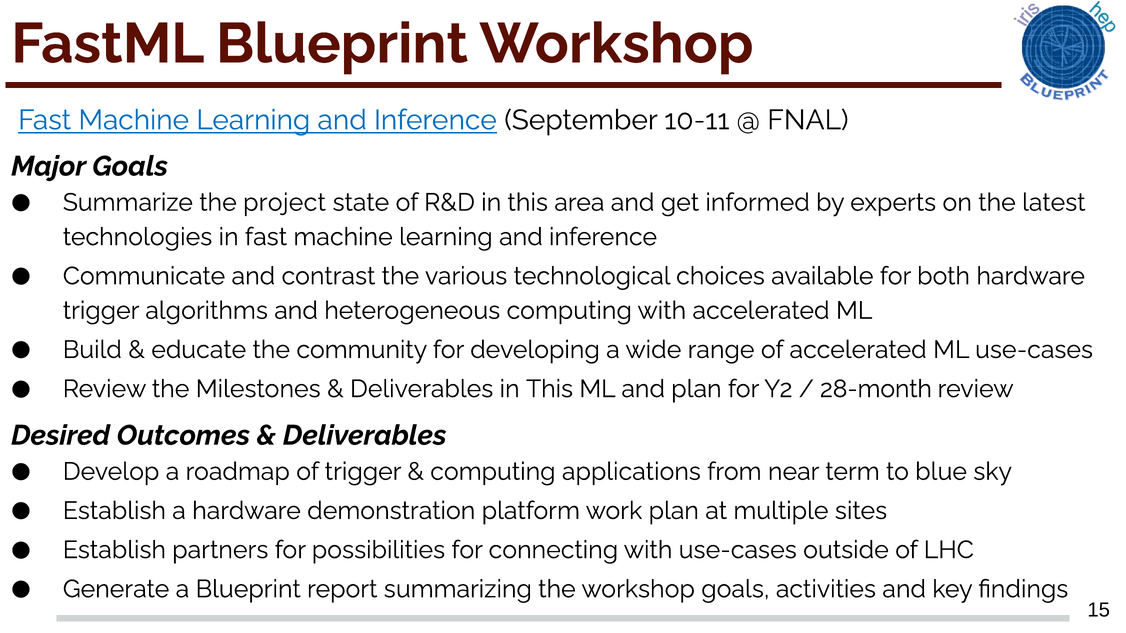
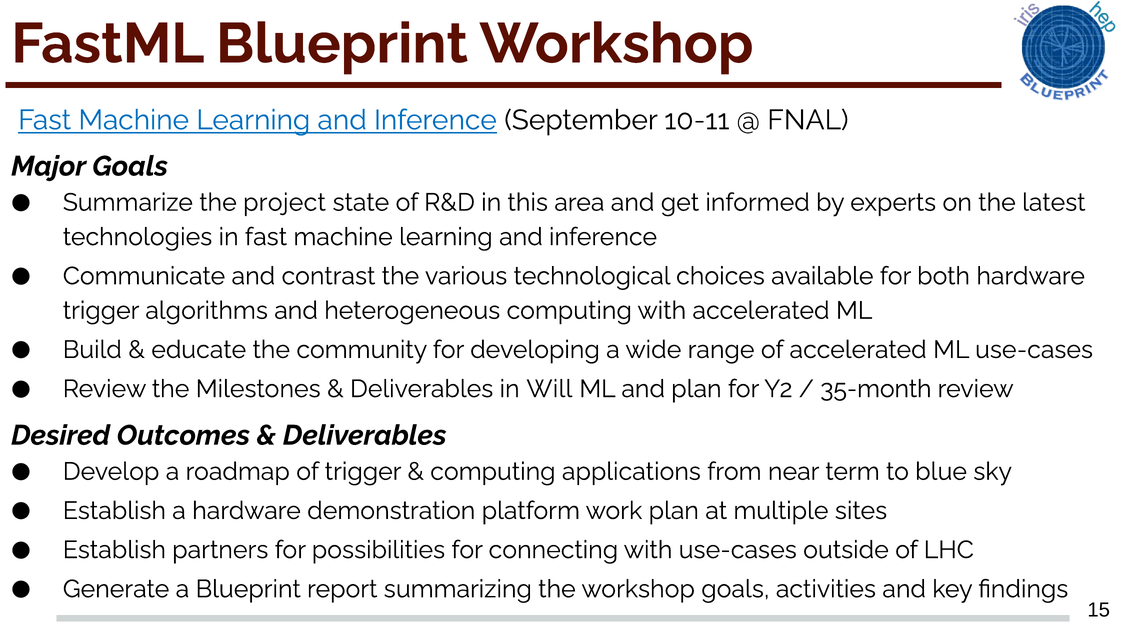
Deliverables in This: This -> Will (549, 389)
28-month: 28-month -> 35-month (876, 389)
